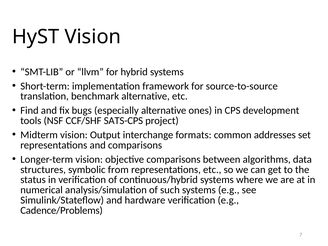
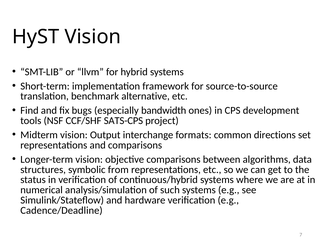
especially alternative: alternative -> bandwidth (164, 111)
addresses: addresses -> directions (275, 135)
Cadence/Problems: Cadence/Problems -> Cadence/Deadline (61, 210)
